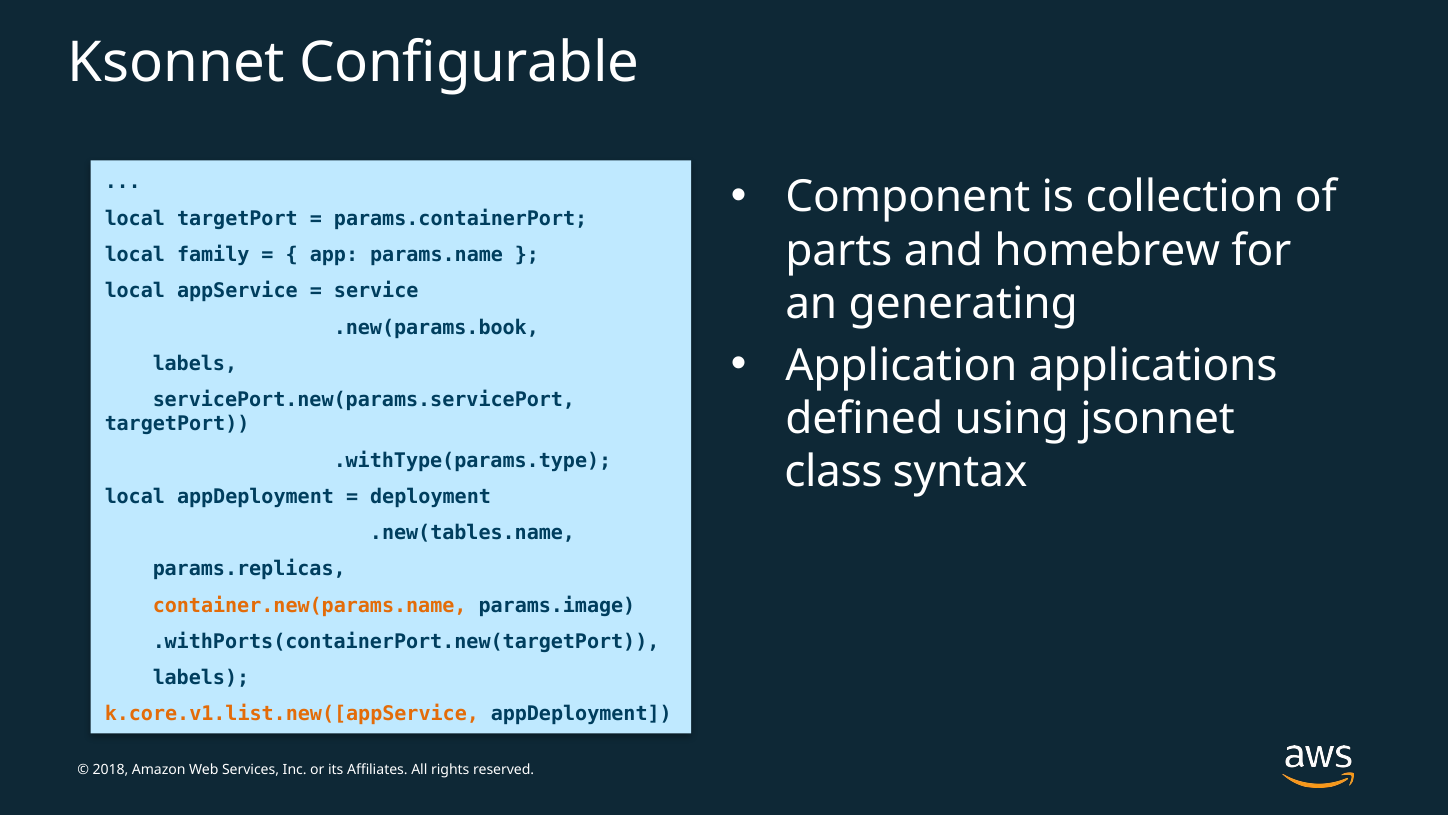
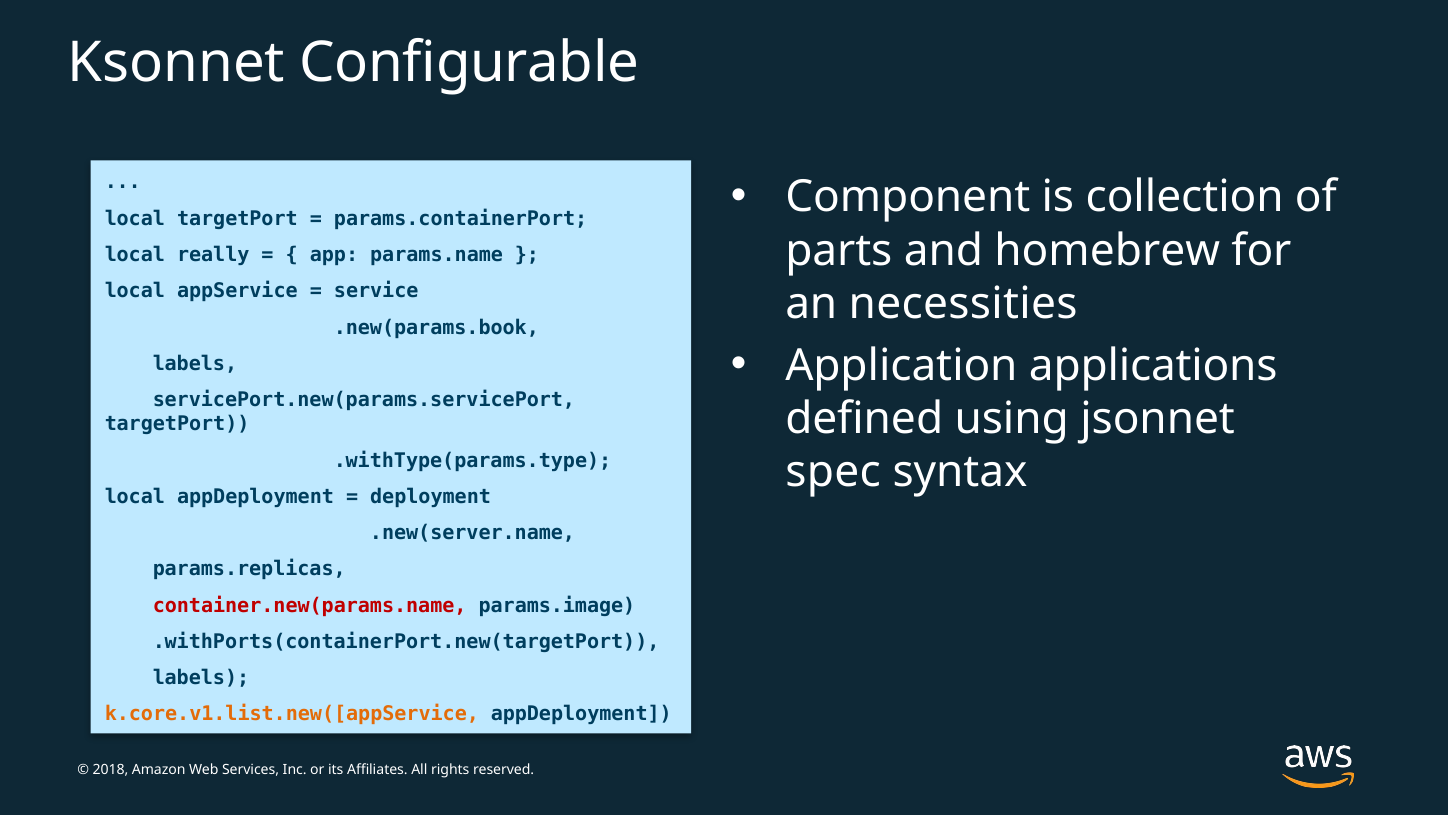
family: family -> really (213, 255)
generating: generating -> necessities (963, 303)
class: class -> spec (833, 471)
.new(tables.name: .new(tables.name -> .new(server.name (473, 533)
container.new(params.name colour: orange -> red (310, 605)
